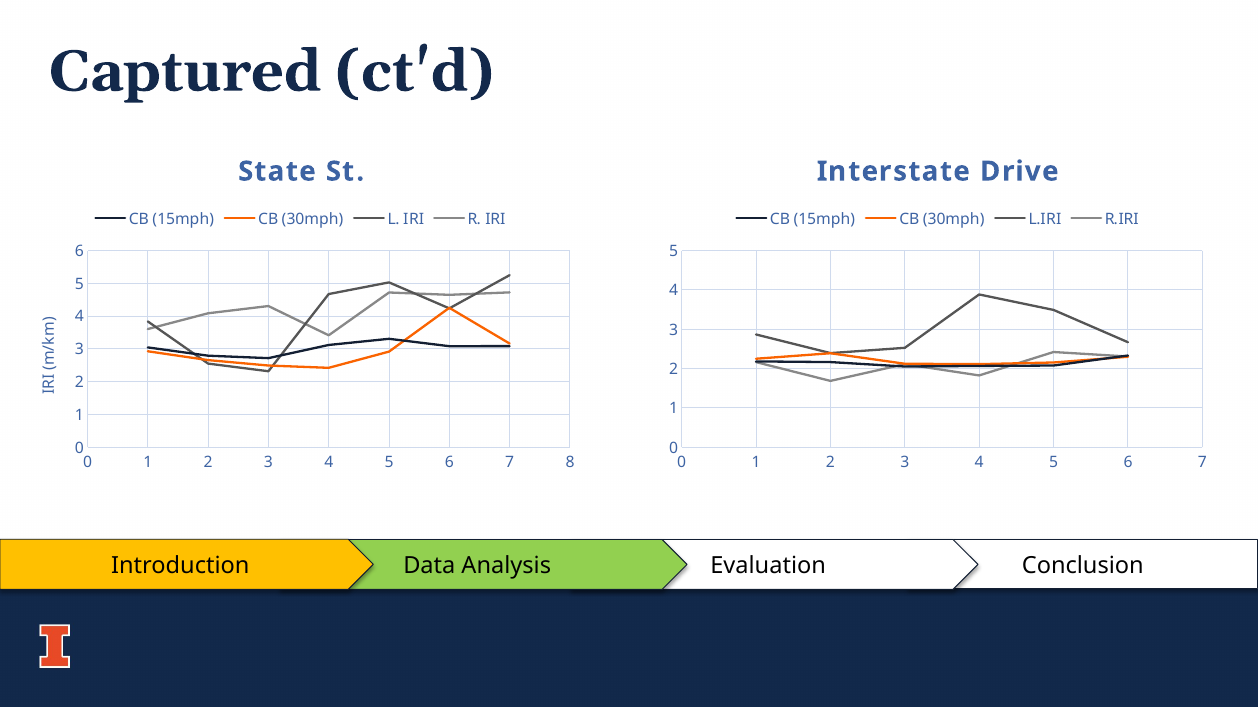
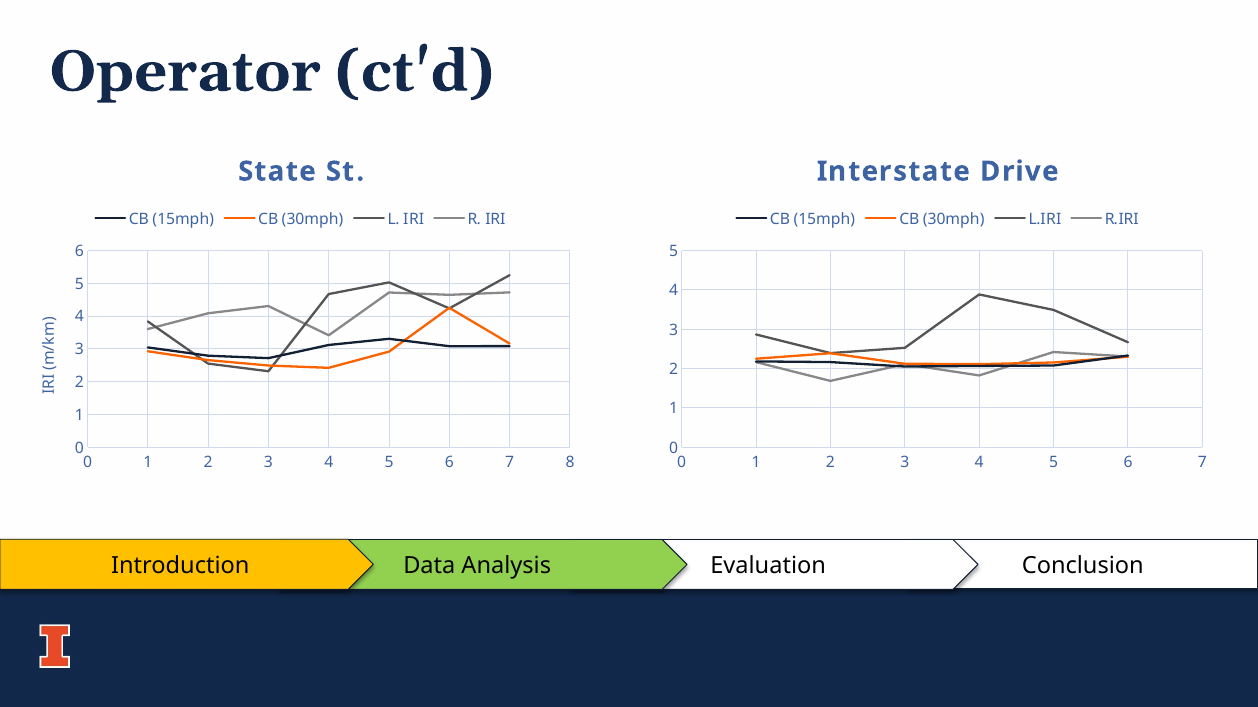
Captured: Captured -> Operator (185, 72)
